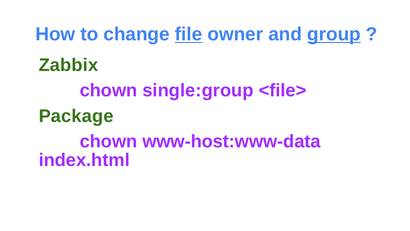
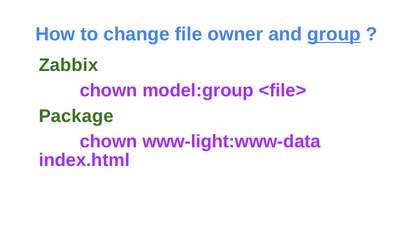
file underline: present -> none (189, 34)
single:group: single:group -> model:group (198, 90)
www-host:www-data: www-host:www-data -> www-light:www-data (231, 141)
